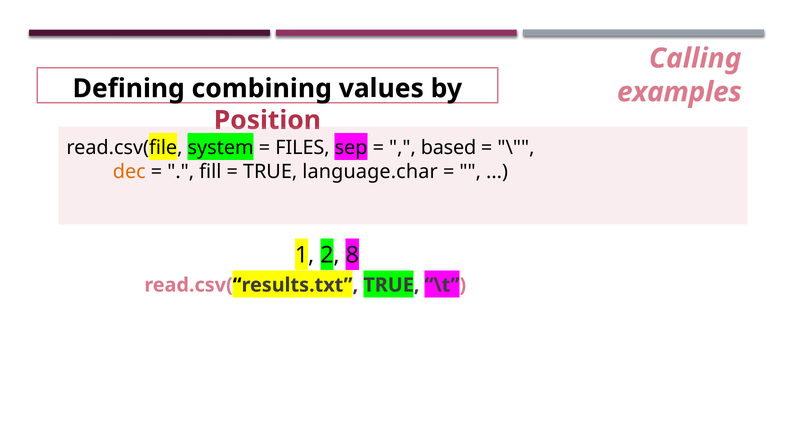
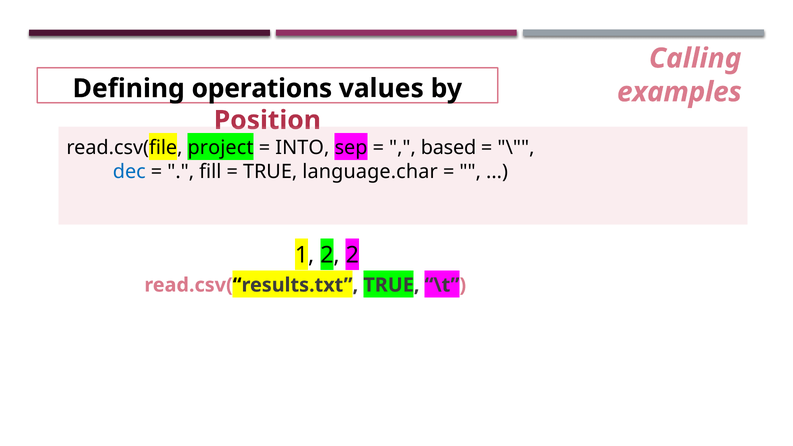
combining: combining -> operations (262, 89)
system: system -> project (221, 148)
FILES: FILES -> INTO (302, 148)
dec colour: orange -> blue (129, 172)
2 8: 8 -> 2 (352, 255)
